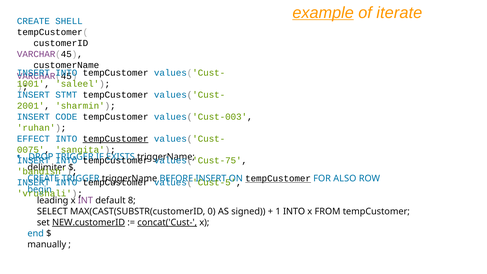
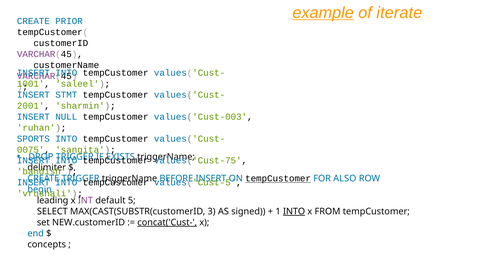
SHELL: SHELL -> PRIOR (69, 21)
CODE: CODE -> NULL (66, 117)
EFFECT: EFFECT -> SPORTS (33, 139)
tempCustomer underline: present -> none (116, 139)
8: 8 -> 5 (132, 200)
0: 0 -> 3 (212, 211)
INTO underline: none -> present (294, 211)
NEW.customerID underline: present -> none (89, 222)
manually: manually -> concepts (47, 244)
